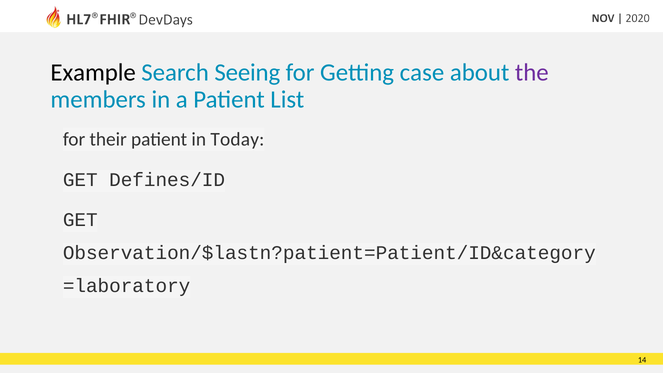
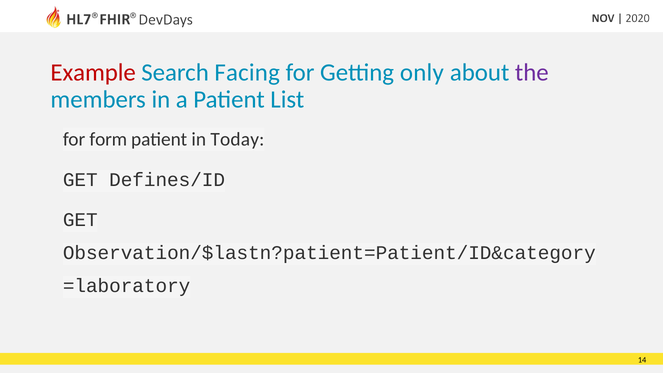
Example colour: black -> red (93, 72)
Seeing: Seeing -> Facing (247, 72)
case: case -> only (422, 72)
their: their -> form (108, 139)
